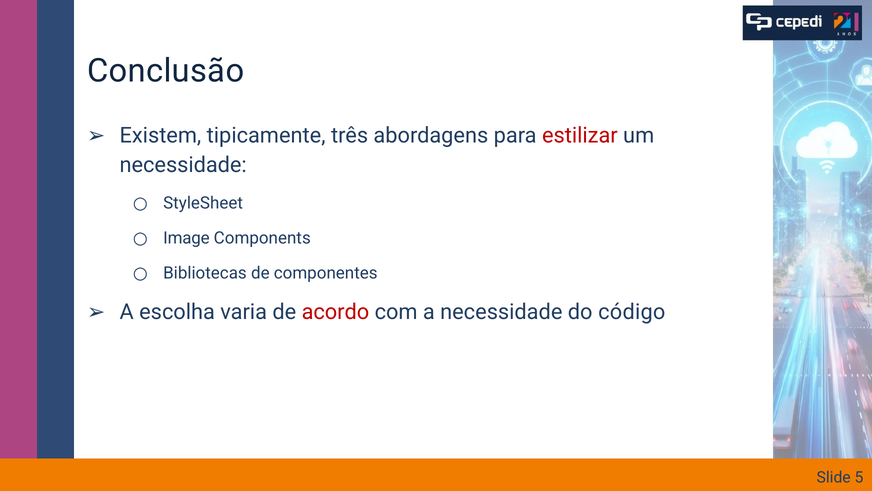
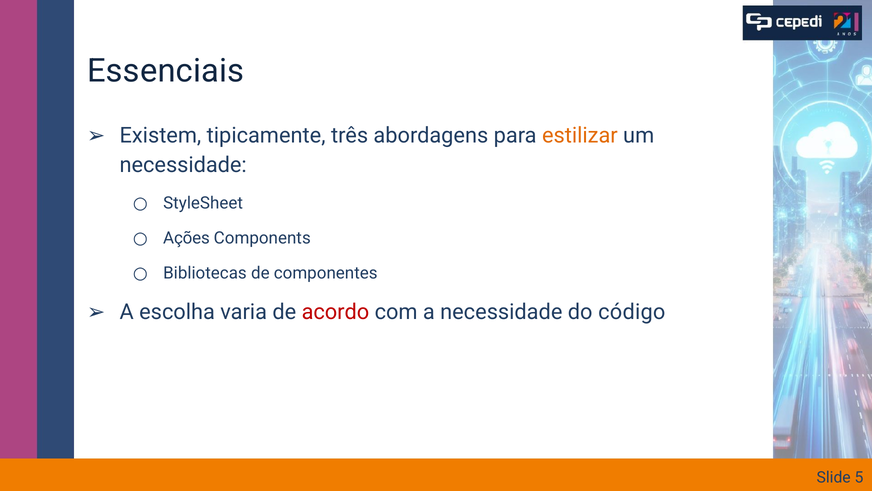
Conclusão: Conclusão -> Essenciais (166, 71)
estilizar colour: red -> orange (580, 135)
Image: Image -> Ações (186, 238)
